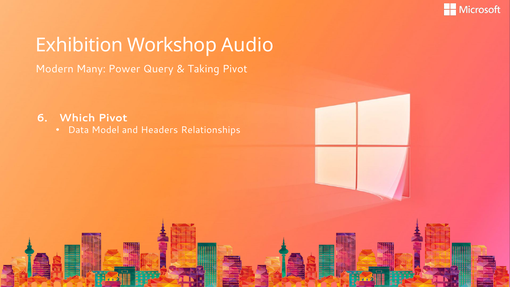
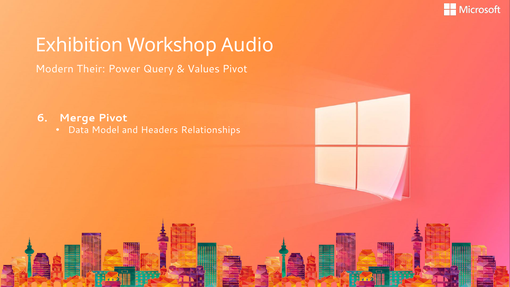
Many: Many -> Their (91, 69)
Taking: Taking -> Values (204, 69)
Which: Which -> Merge (77, 118)
